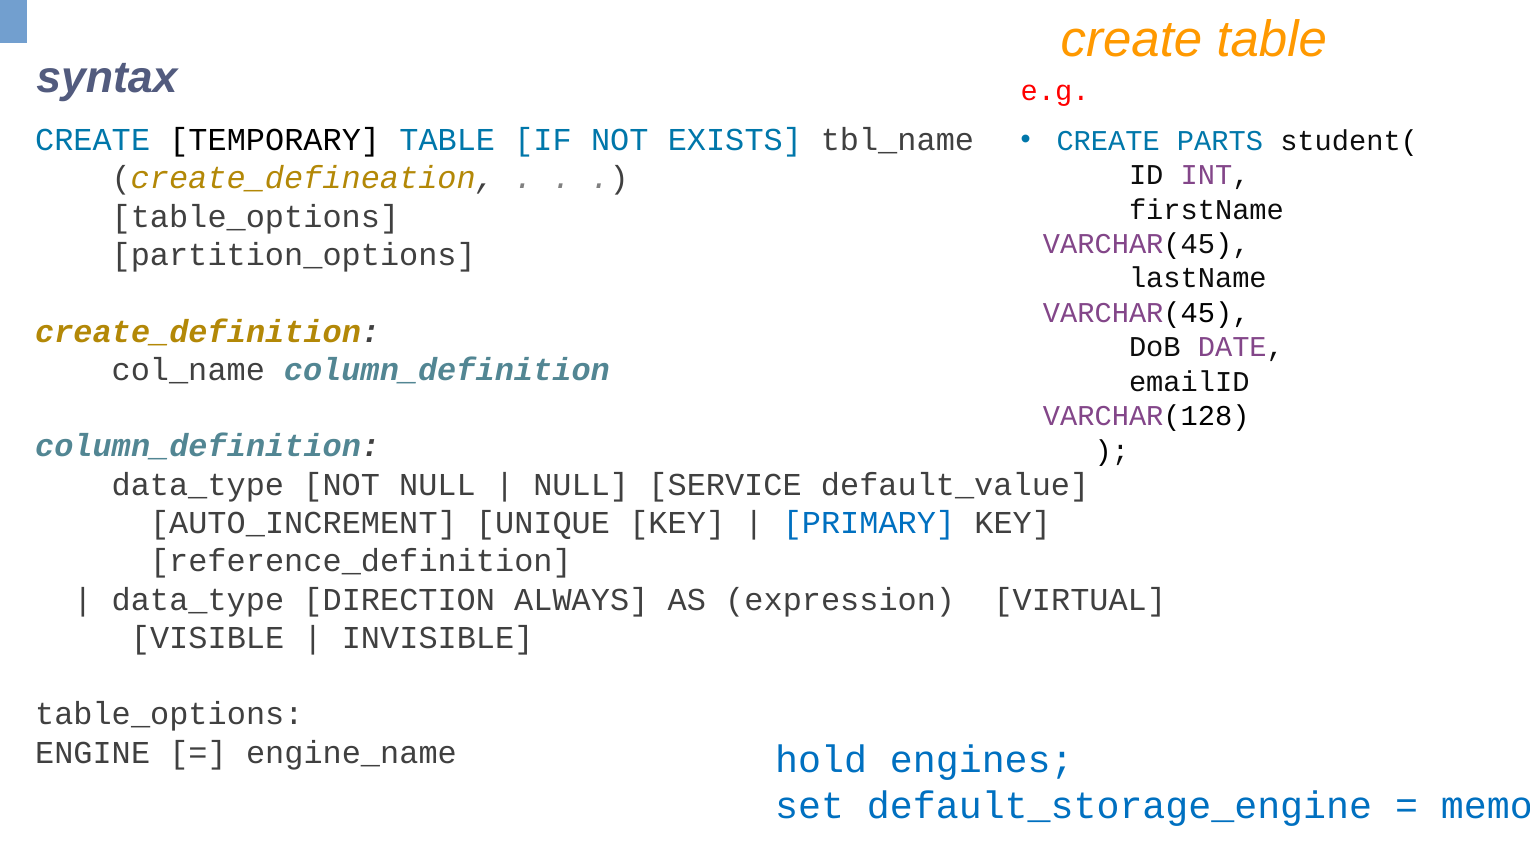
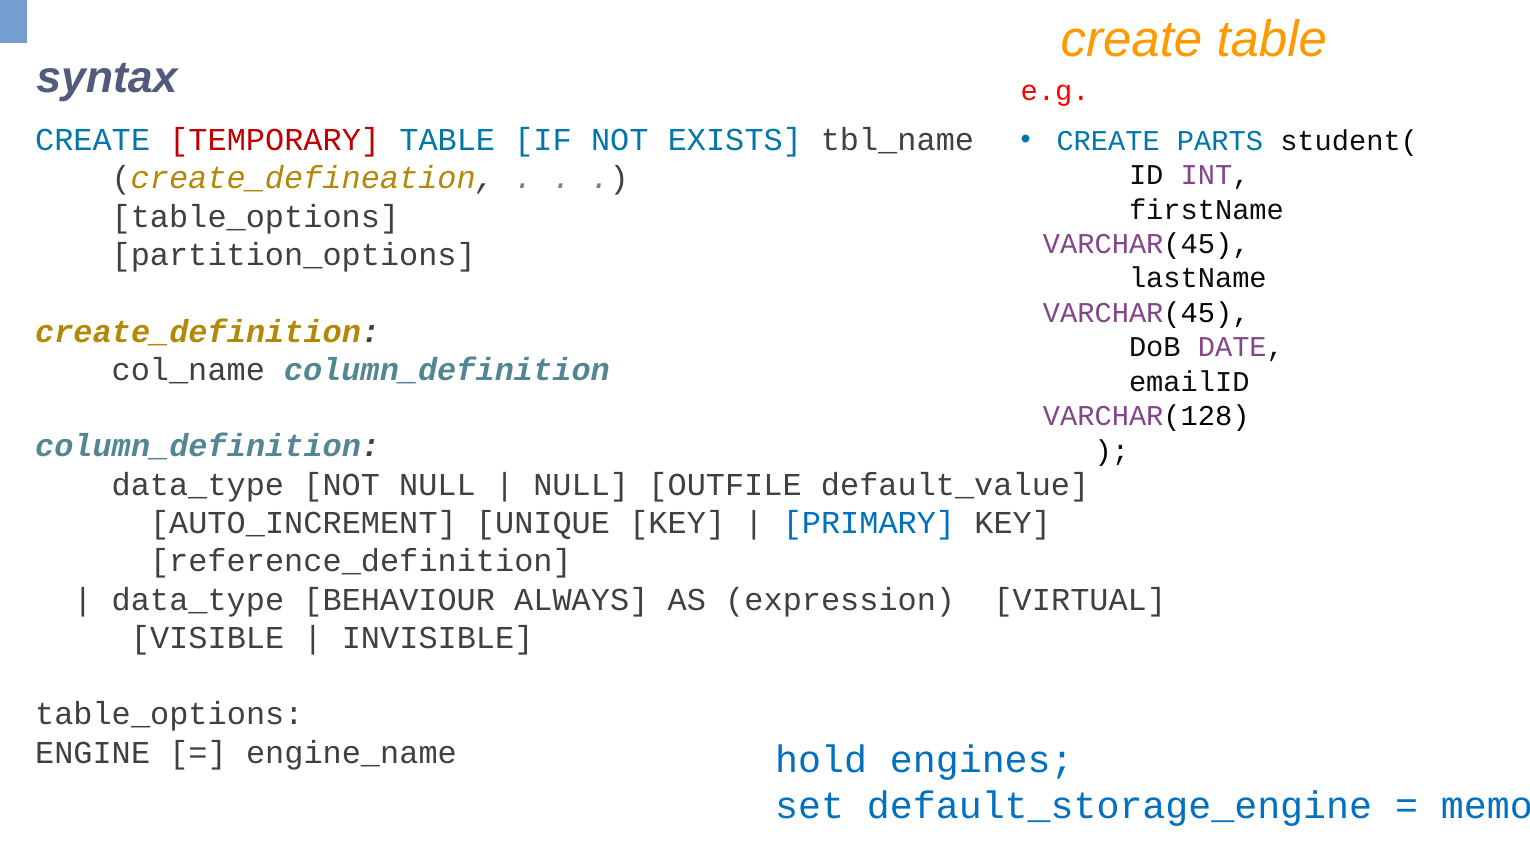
TEMPORARY colour: black -> red (275, 140)
SERVICE: SERVICE -> OUTFILE (725, 484)
DIRECTION: DIRECTION -> BEHAVIOUR (399, 599)
